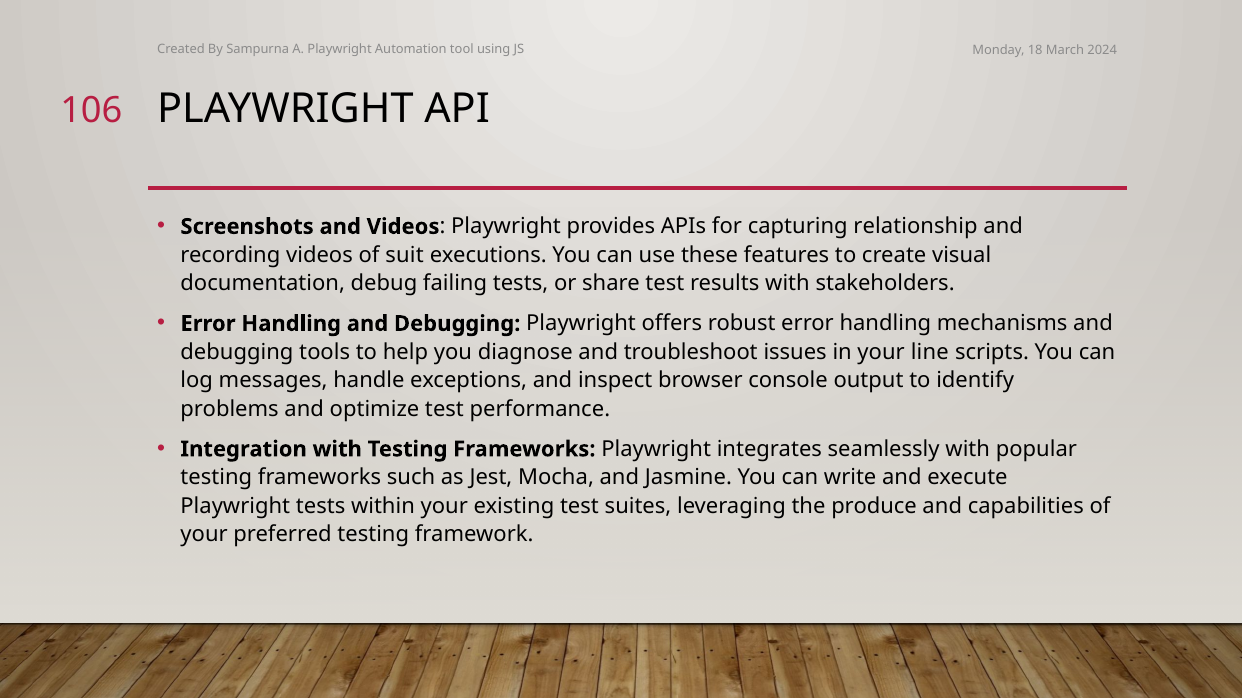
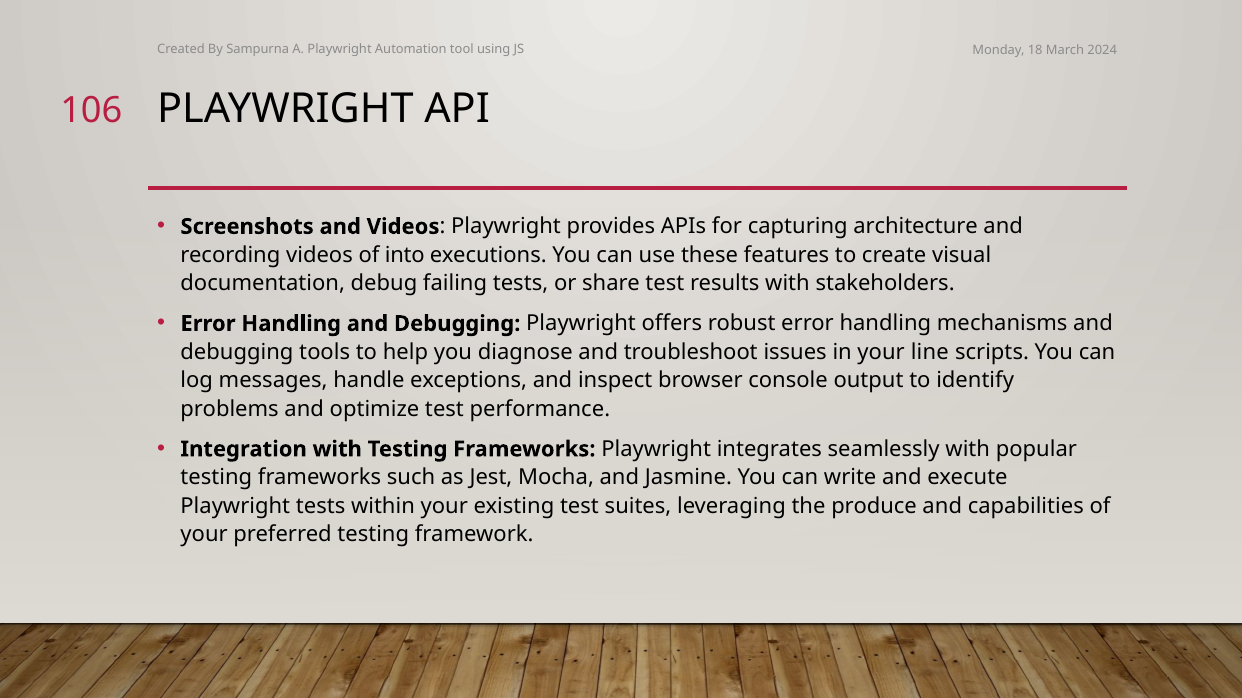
relationship: relationship -> architecture (916, 227)
suit: suit -> into (405, 255)
